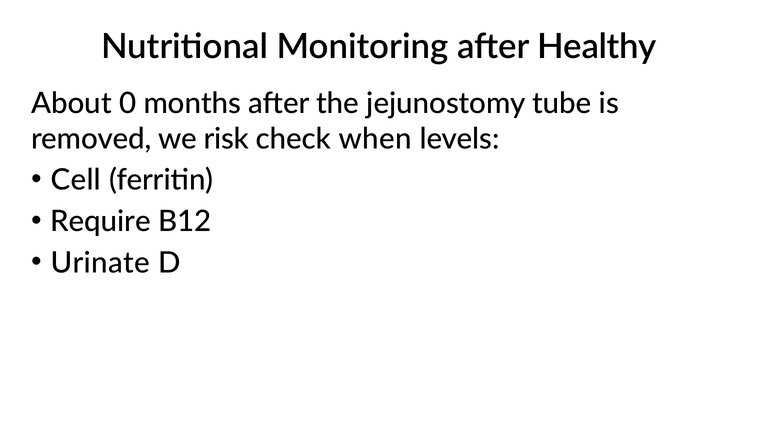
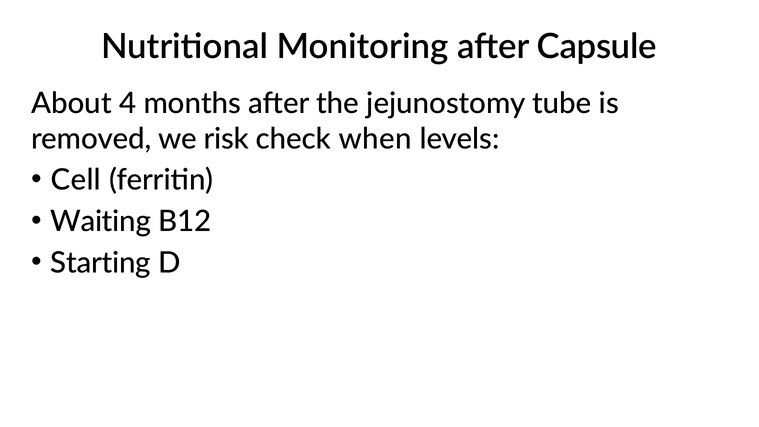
Healthy: Healthy -> Capsule (597, 47)
0: 0 -> 4 (128, 103)
Require: Require -> Waiting (101, 221)
Urinate: Urinate -> Starting (101, 263)
